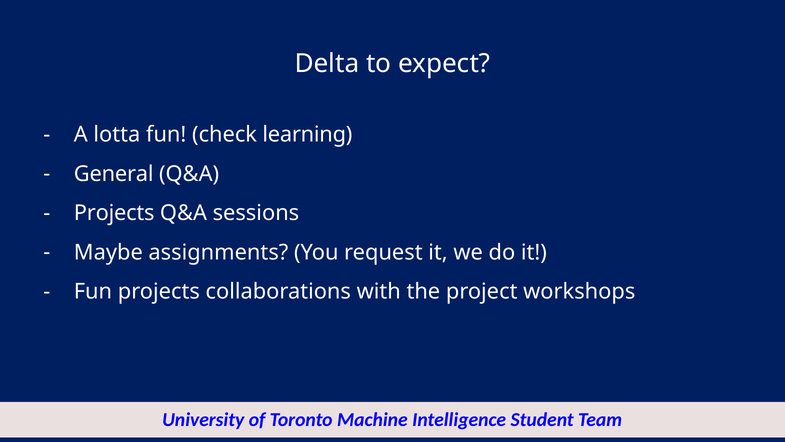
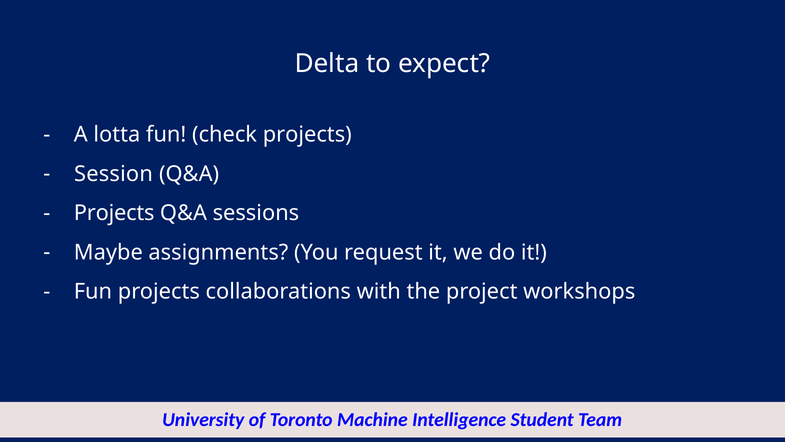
check learning: learning -> projects (307, 134)
General: General -> Session (113, 174)
